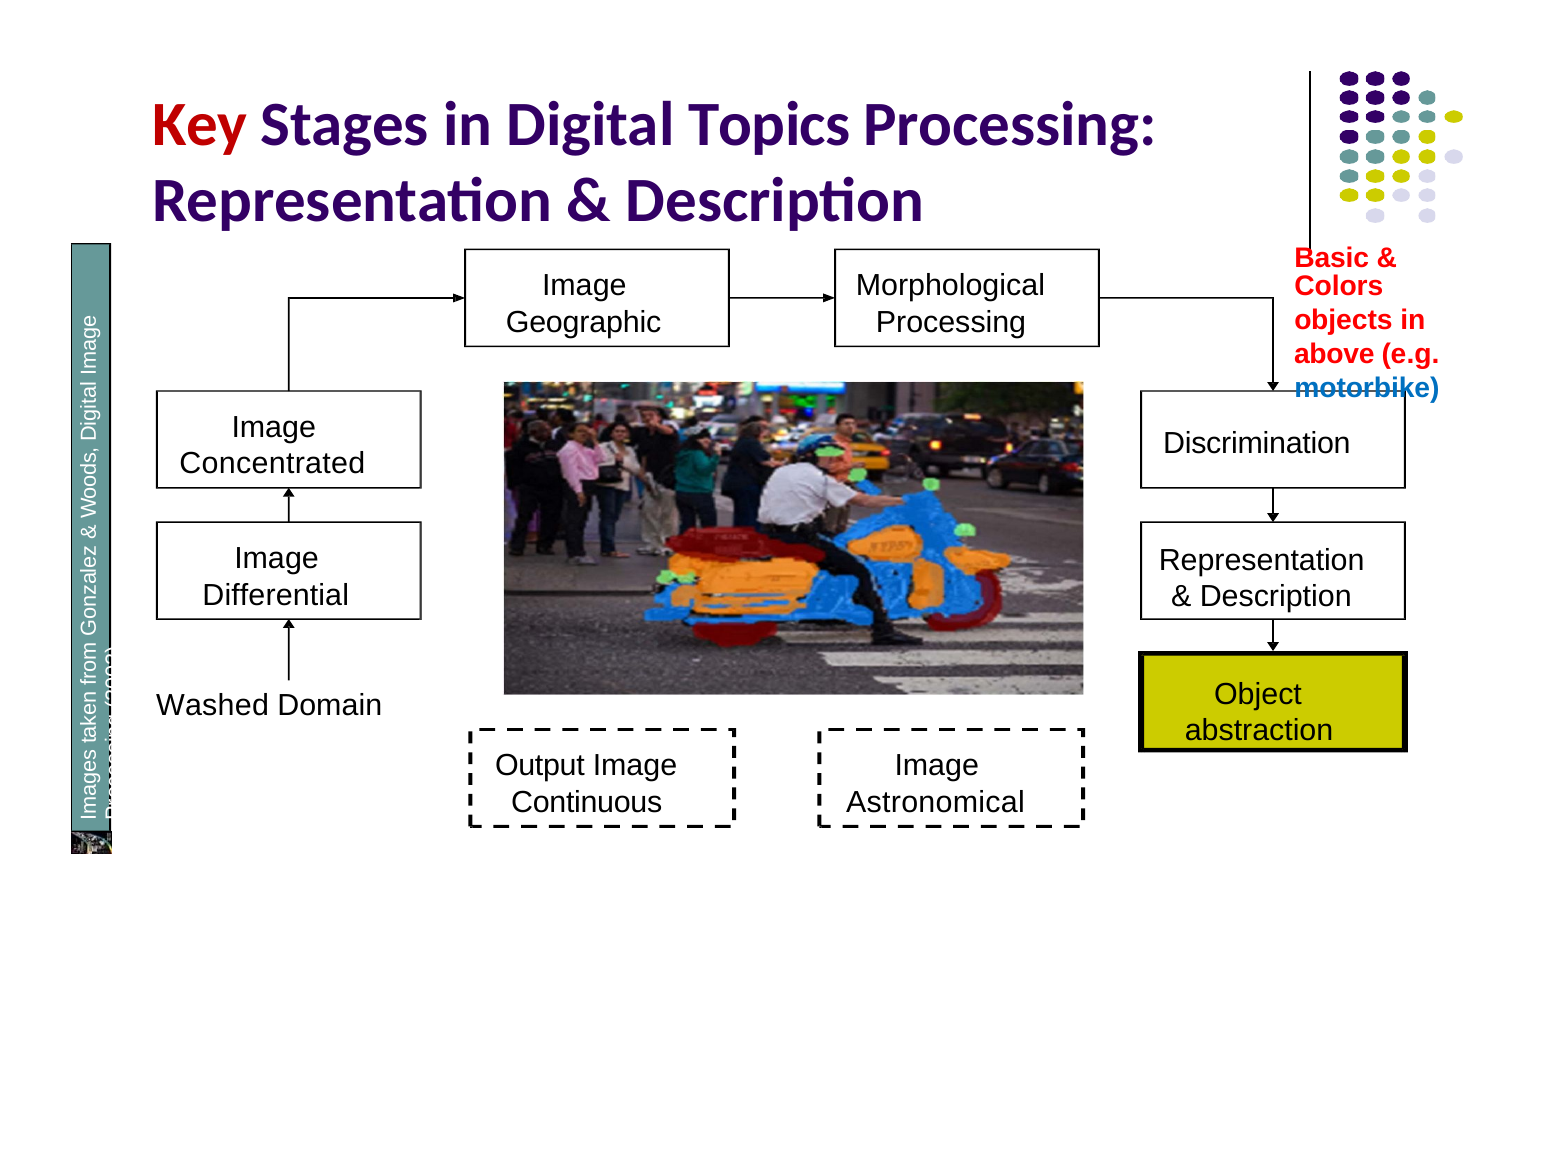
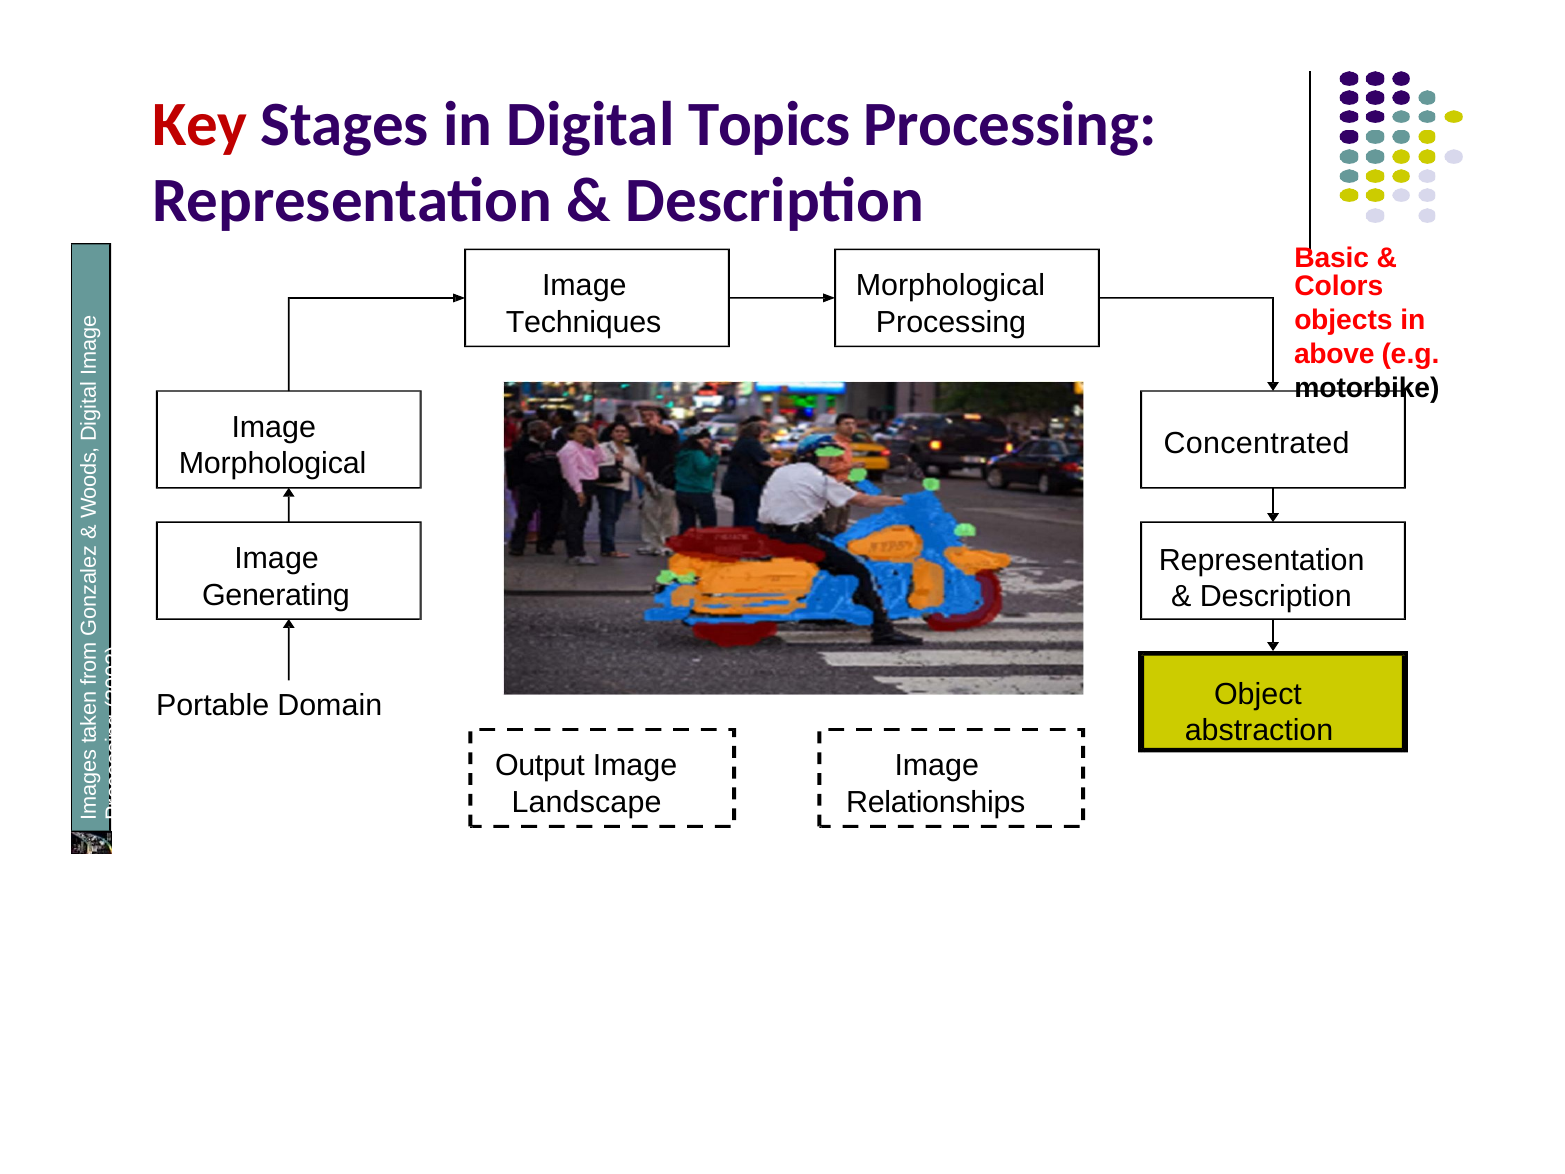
Geographic: Geographic -> Techniques (584, 322)
motorbike colour: blue -> black (1367, 388)
Discrimination: Discrimination -> Concentrated (1257, 443)
Concentrated: Concentrated -> Morphological (273, 464)
Differential: Differential -> Generating (276, 595)
Washed: Washed -> Portable (213, 706)
Continuous: Continuous -> Landscape (587, 802)
Astronomical: Astronomical -> Relationships (936, 802)
